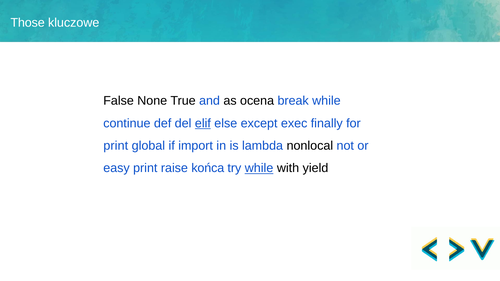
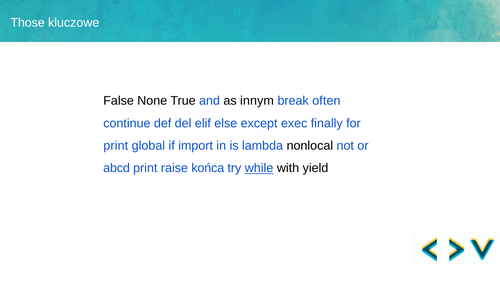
ocena: ocena -> innym (257, 101)
break while: while -> often (326, 101)
elif underline: present -> none (203, 123)
easy: easy -> abcd (117, 168)
